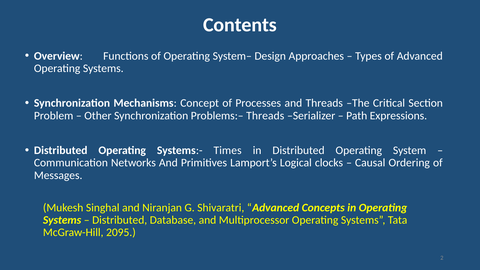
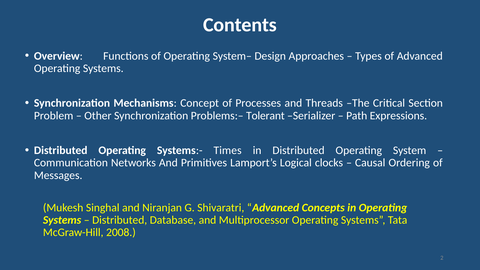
Problems:– Threads: Threads -> Tolerant (265, 116)
2095: 2095 -> 2008 (121, 232)
